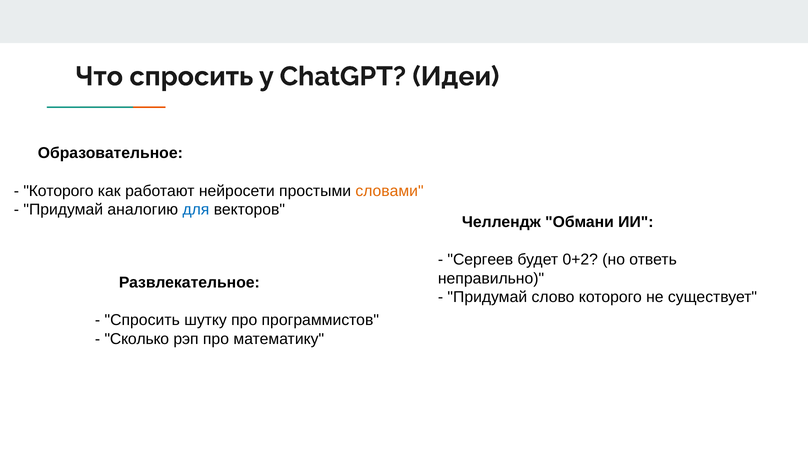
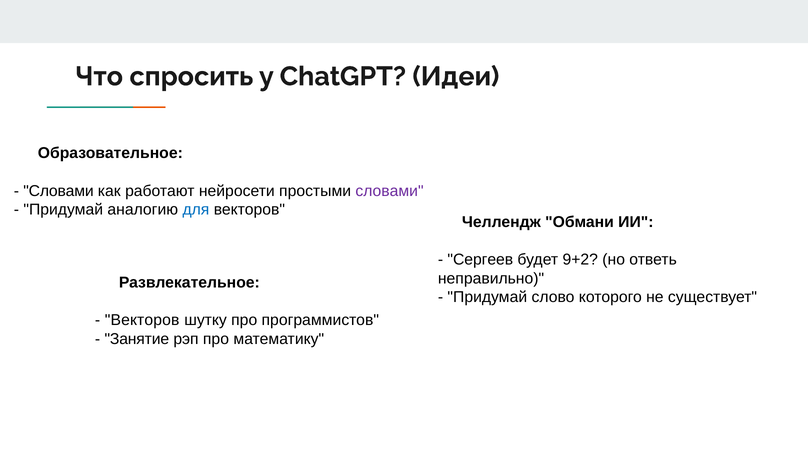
Которого: Которого -> Словами (59, 191)
словами colour: orange -> purple (390, 191)
0+2: 0+2 -> 9+2 (580, 260)
Спросить: Спросить -> Векторов (142, 321)
Сколько: Сколько -> Занятие (137, 339)
